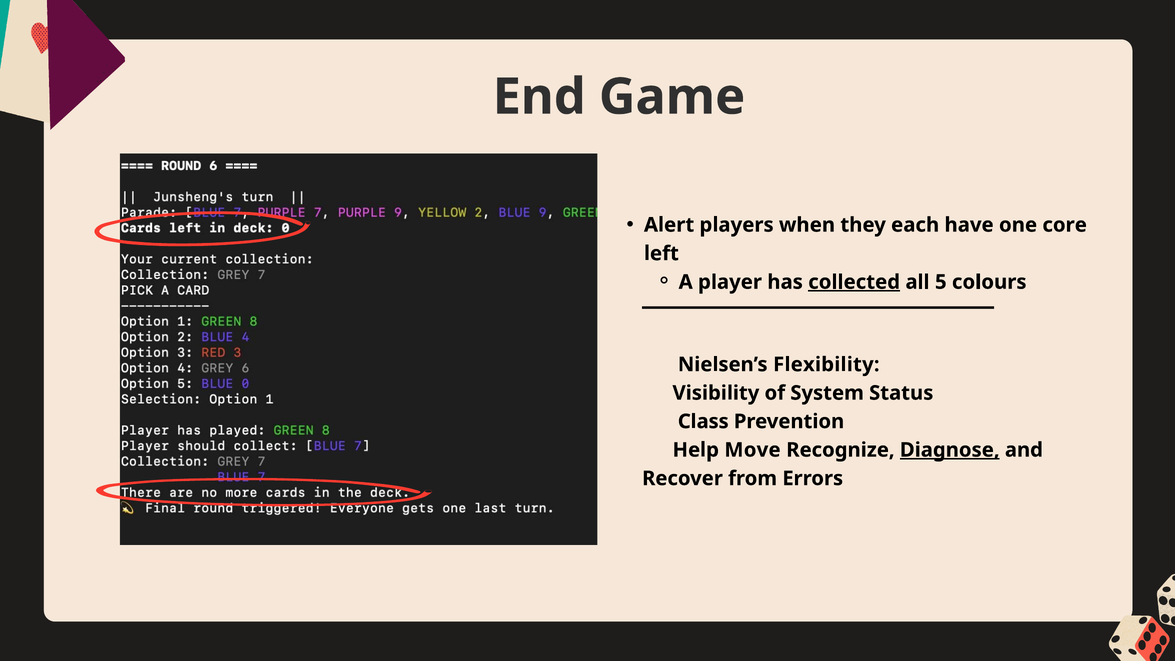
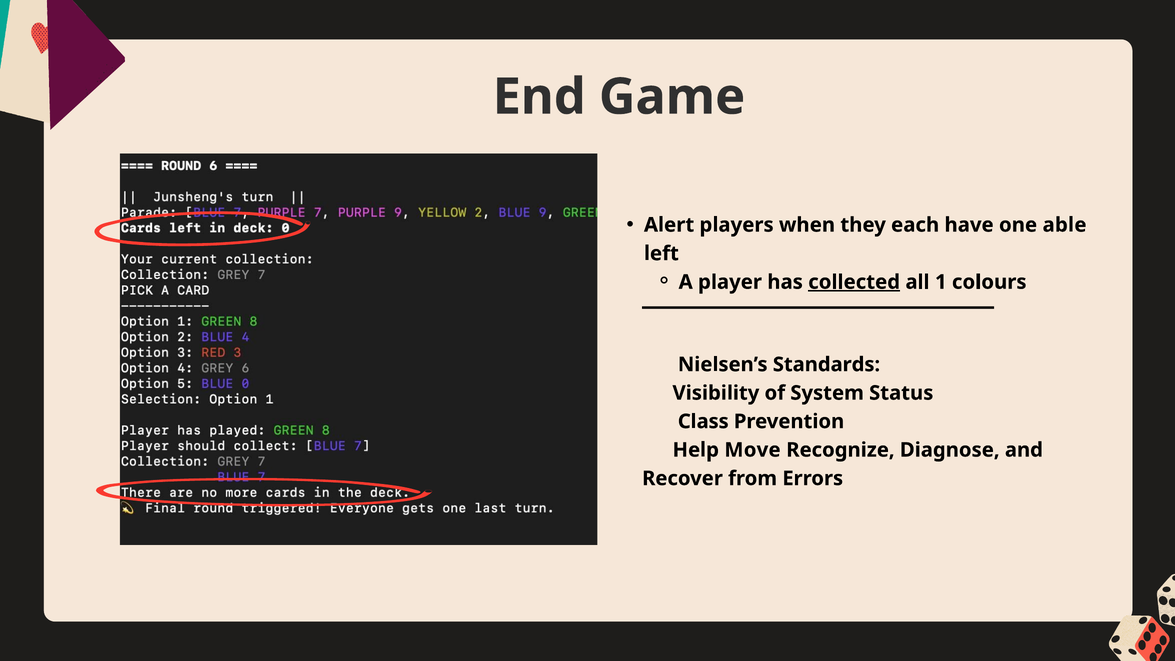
core: core -> able (1065, 225)
5: 5 -> 1 (941, 282)
Flexibility: Flexibility -> Standards (826, 365)
Diagnose underline: present -> none (950, 450)
